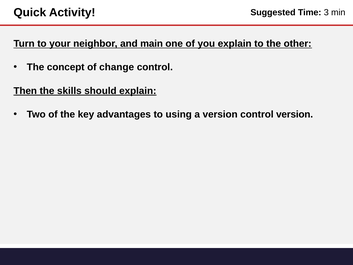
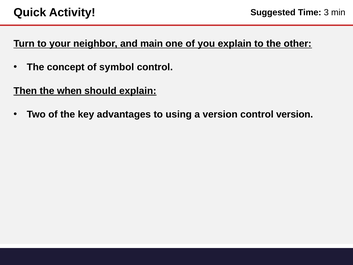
change: change -> symbol (117, 67)
skills: skills -> when (69, 91)
